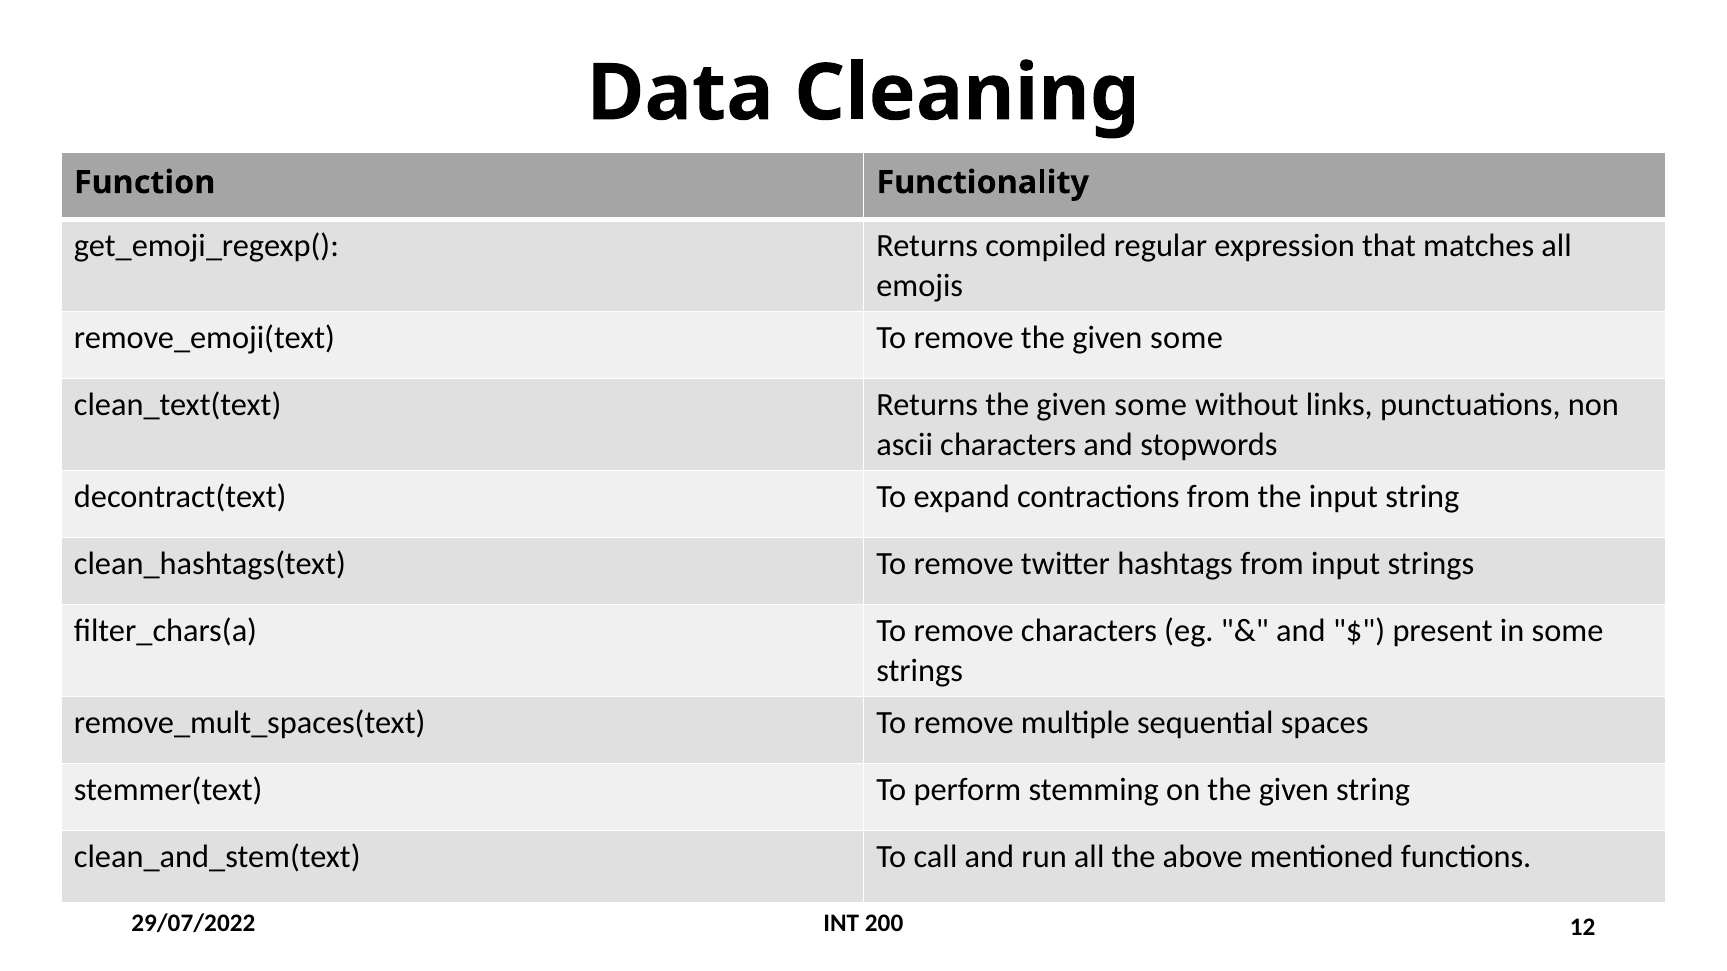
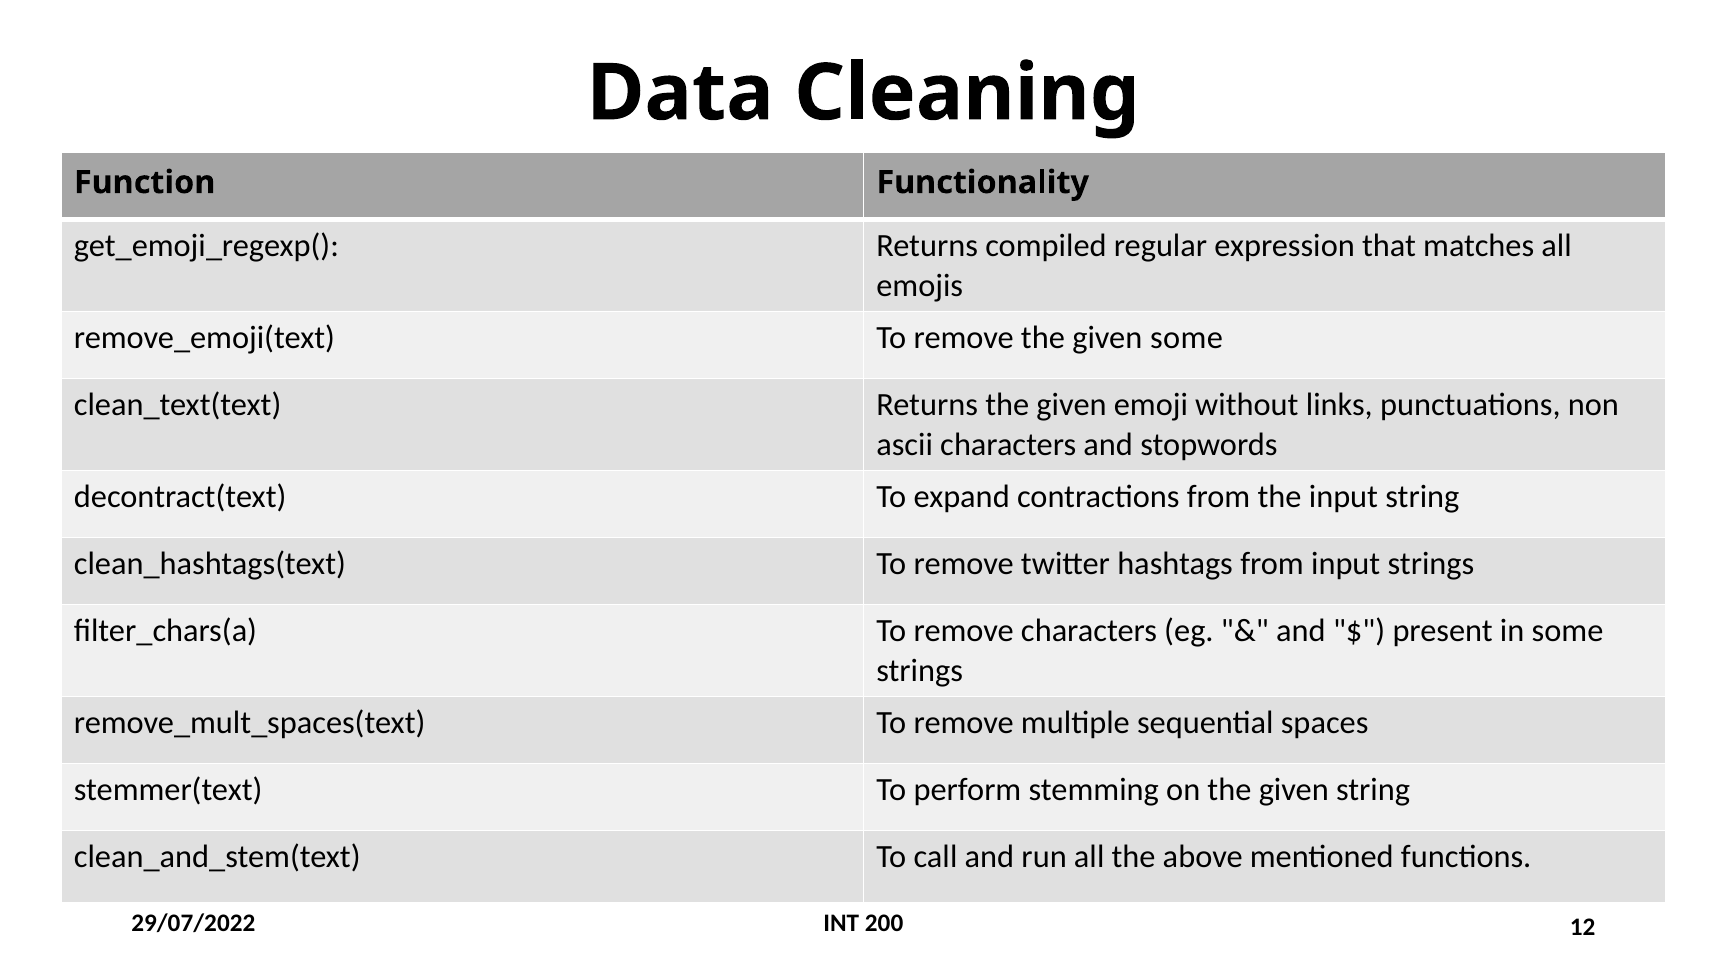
Returns the given some: some -> emoji (1151, 405)
